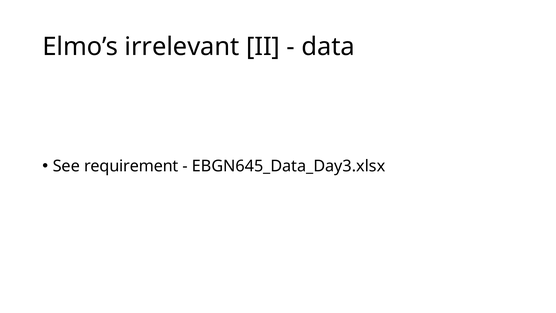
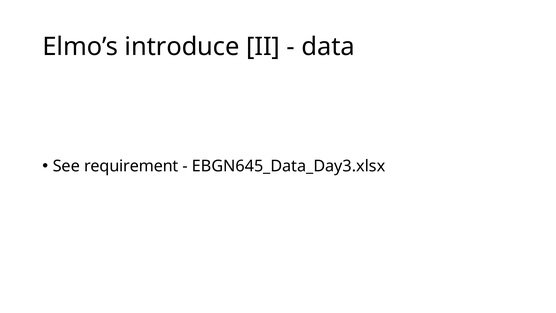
irrelevant: irrelevant -> introduce (182, 47)
